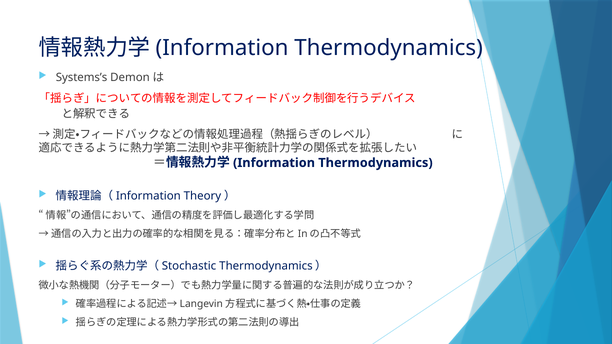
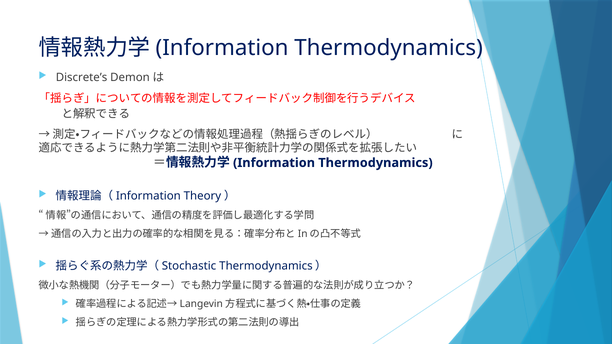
Systems’s: Systems’s -> Discrete’s (82, 77)
